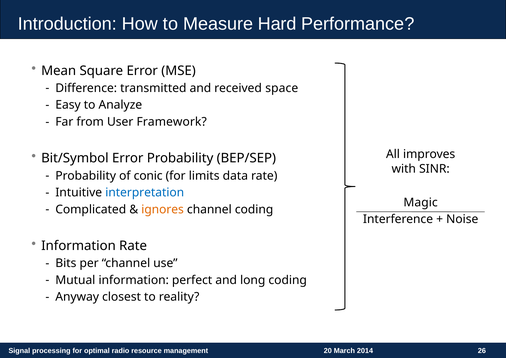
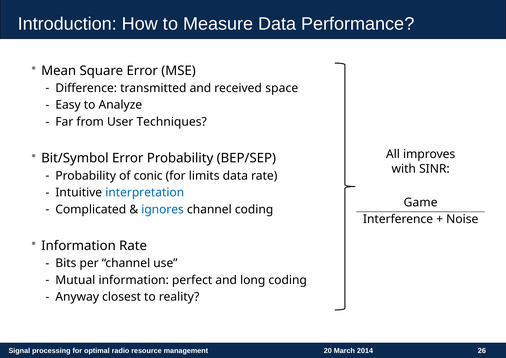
Measure Hard: Hard -> Data (277, 24)
Framework: Framework -> Techniques (172, 122)
Magic: Magic -> Game (421, 202)
ignores colour: orange -> blue (163, 209)
